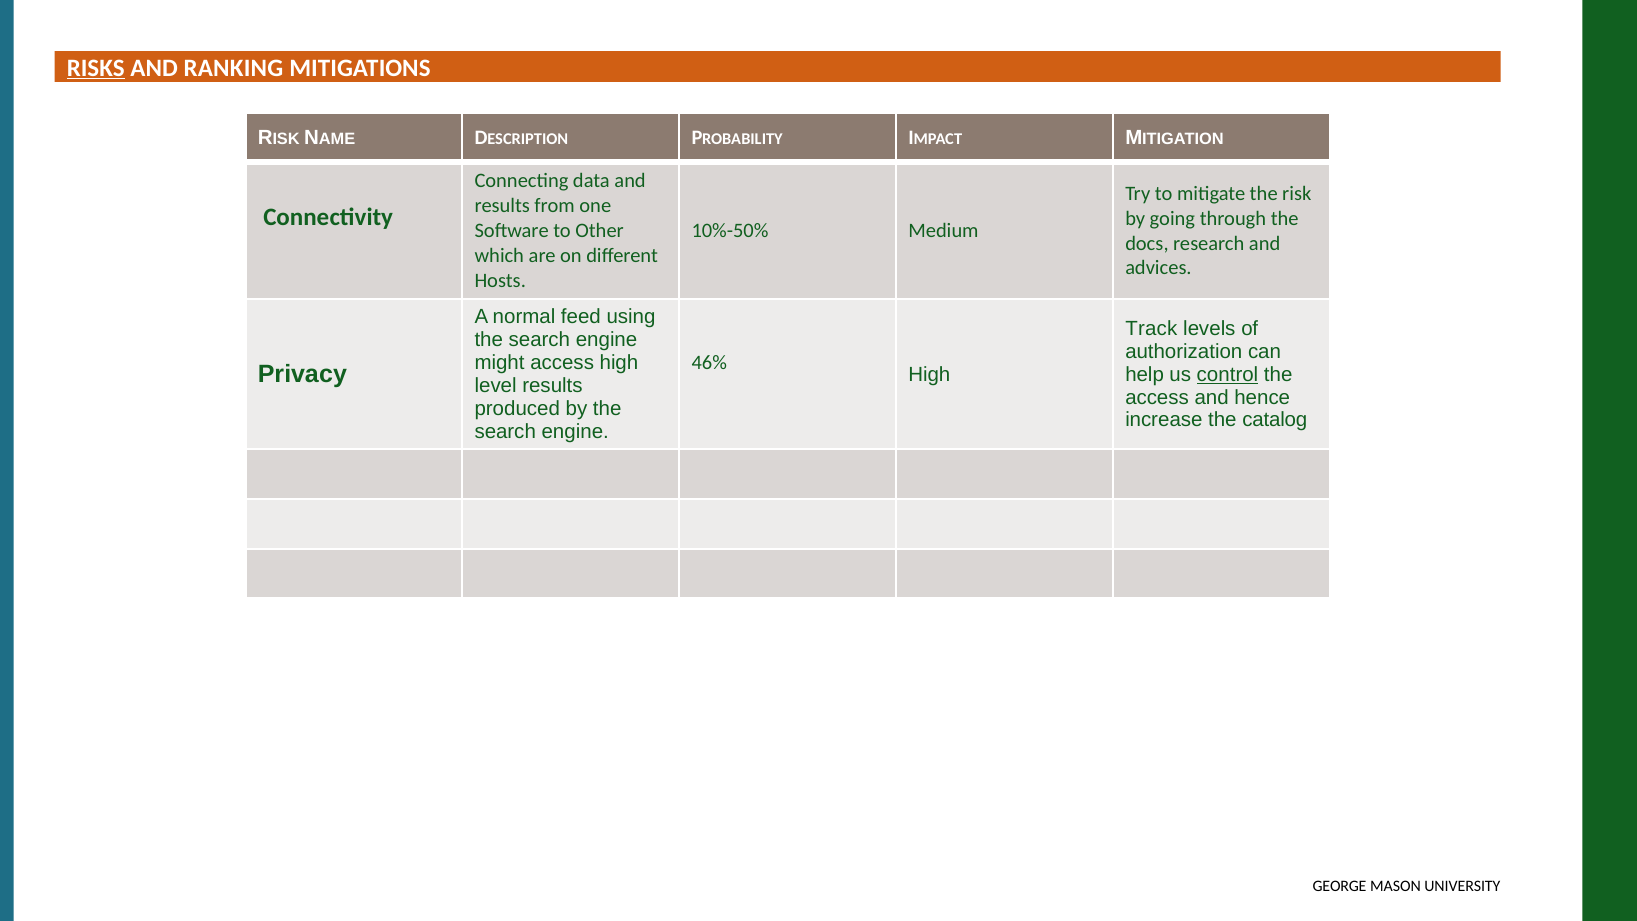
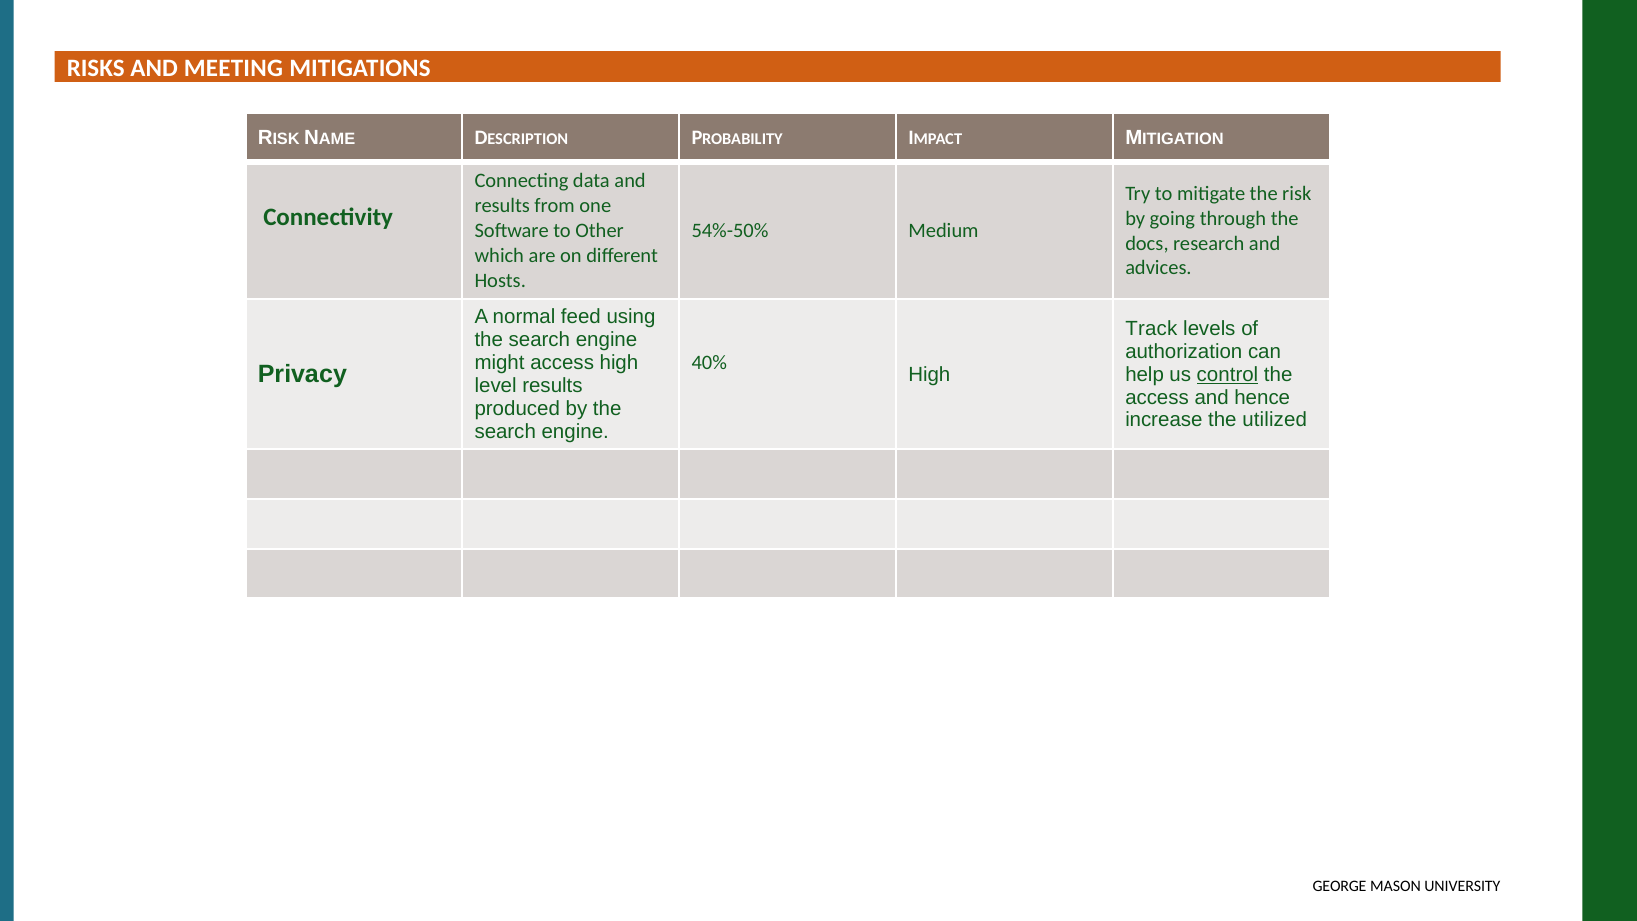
RISKS underline: present -> none (96, 68)
RANKING: RANKING -> MEETING (233, 68)
10%-50%: 10%-50% -> 54%-50% (730, 231)
46%: 46% -> 40% (709, 363)
catalog: catalog -> utilized (1275, 420)
